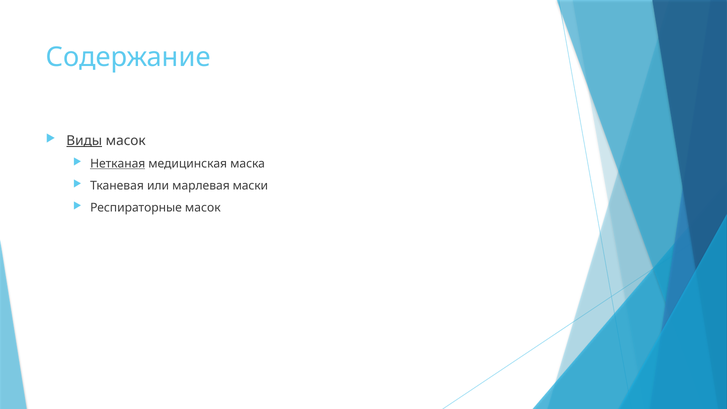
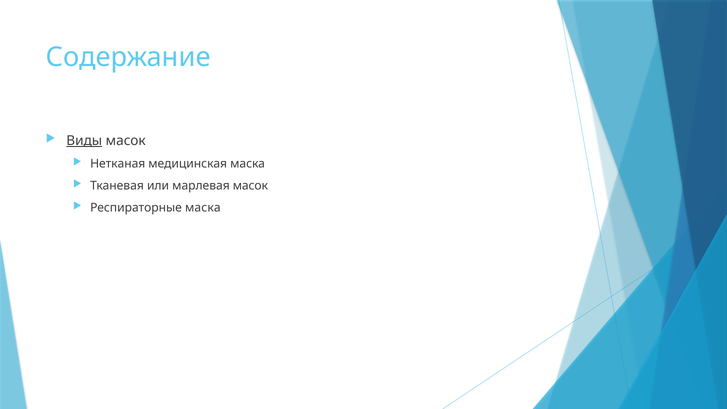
Нетканая underline: present -> none (118, 164)
марлевая маски: маски -> масок (250, 186)
Респираторные масок: масок -> маска (203, 208)
